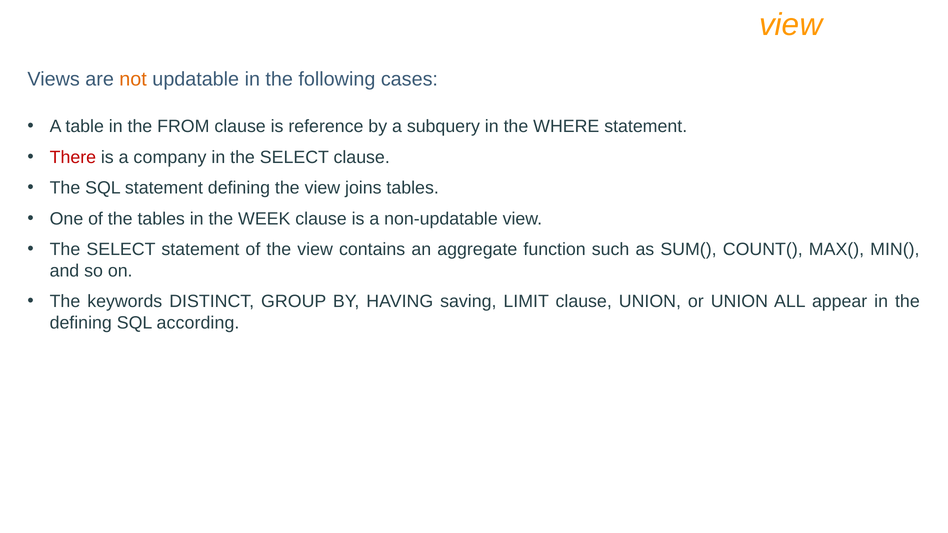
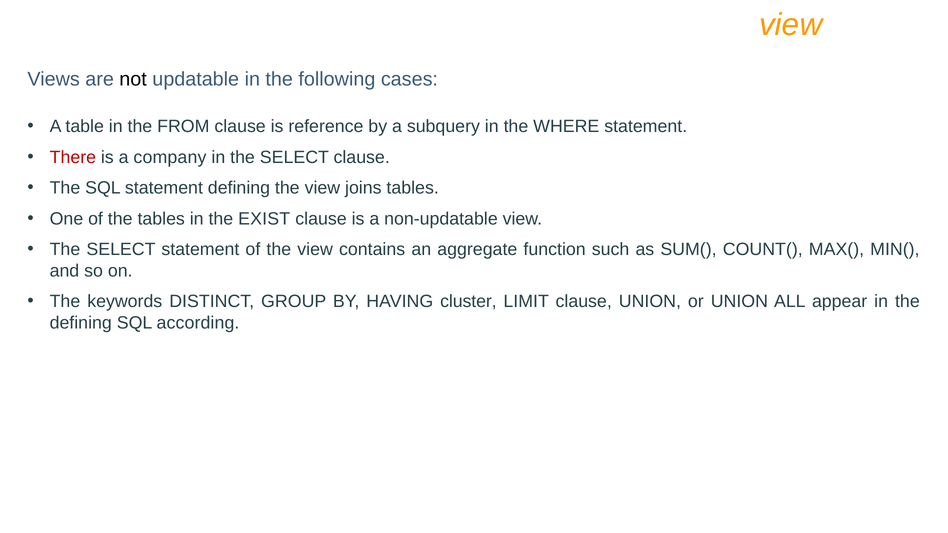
not colour: orange -> black (133, 79)
WEEK: WEEK -> EXIST (264, 219)
saving: saving -> cluster (468, 302)
